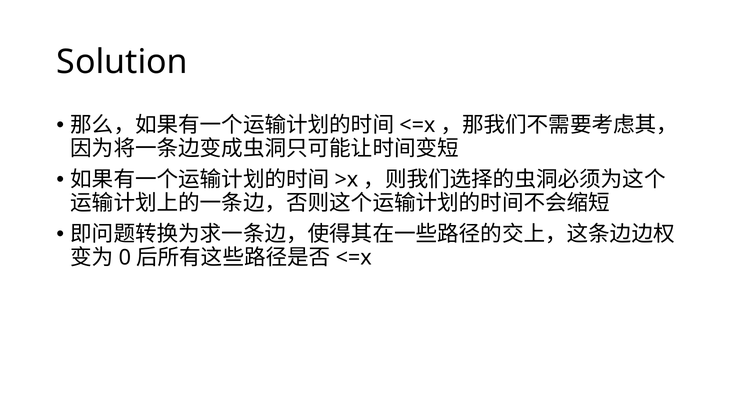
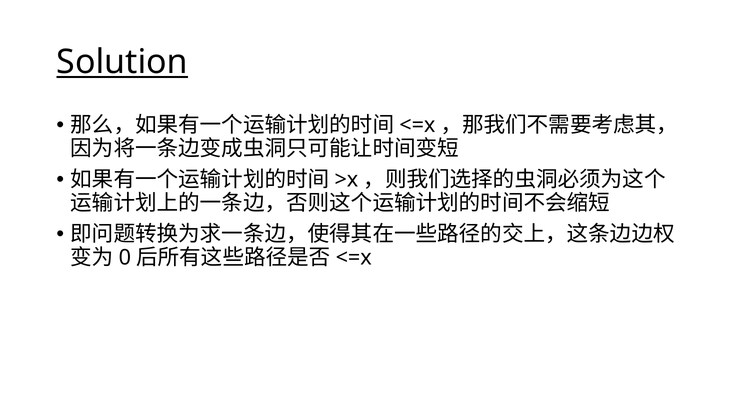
Solution underline: none -> present (122, 62)
